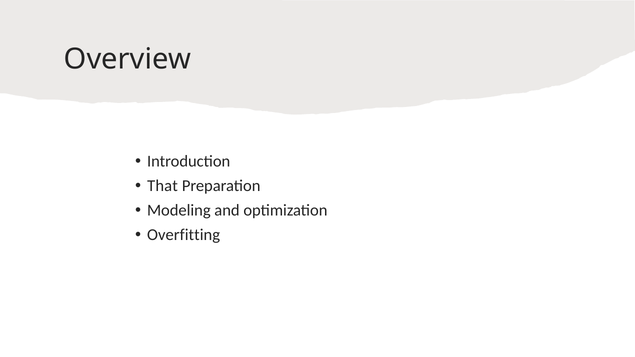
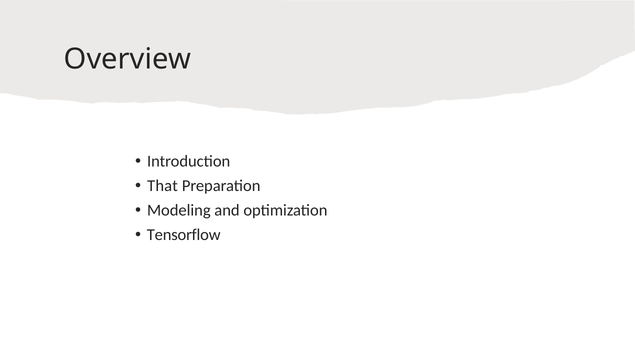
Overfitting: Overfitting -> Tensorflow (184, 235)
